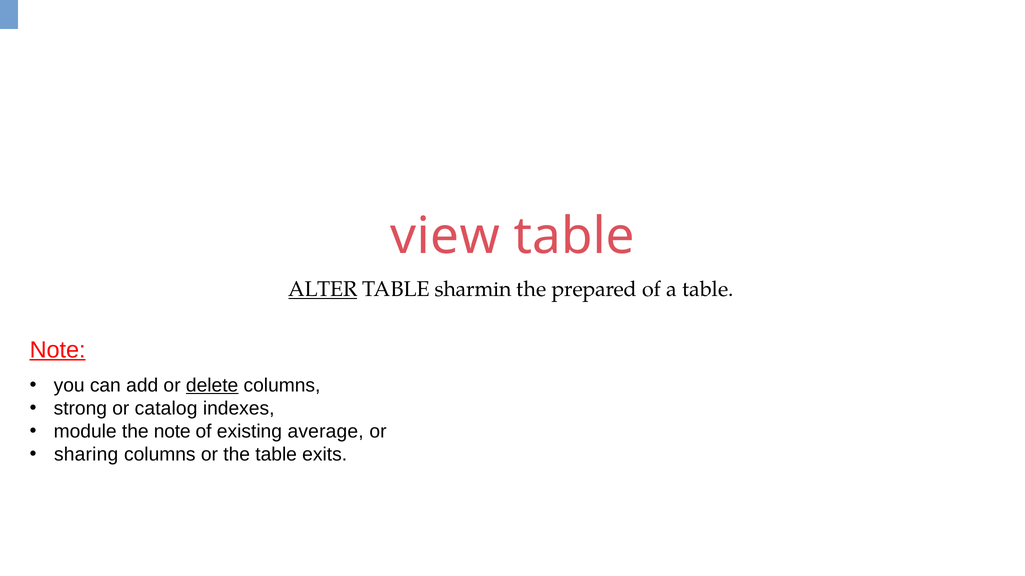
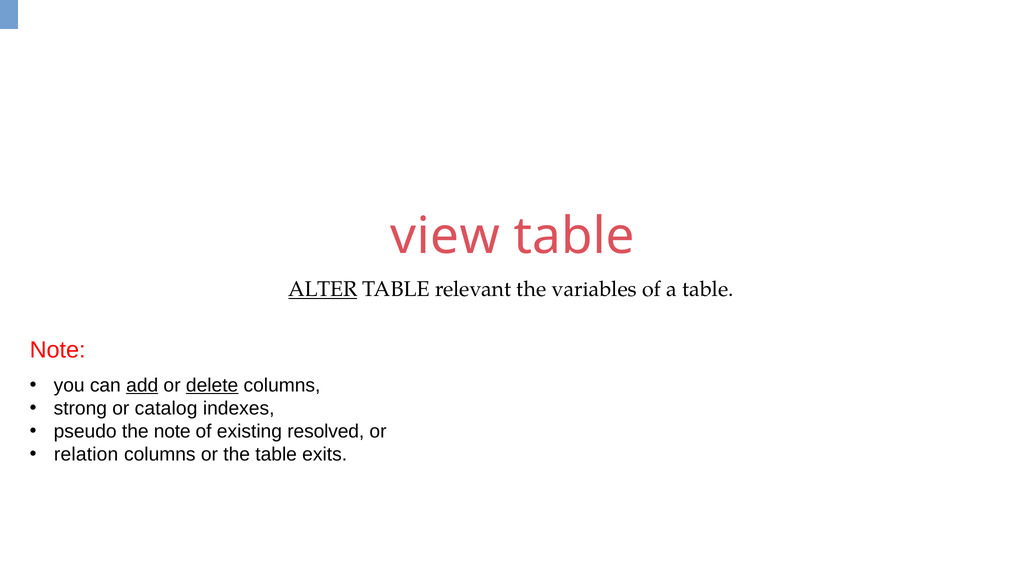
sharmin: sharmin -> relevant (473, 290)
prepared: prepared -> variables (594, 290)
Note underline: present -> none (58, 350)
add underline: none -> present (142, 386)
module: module -> pseudo (85, 432)
average: average -> resolved (326, 432)
sharing: sharing -> relation (86, 455)
